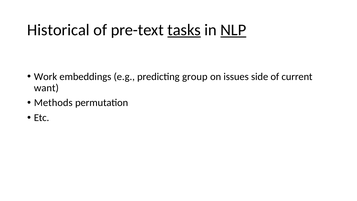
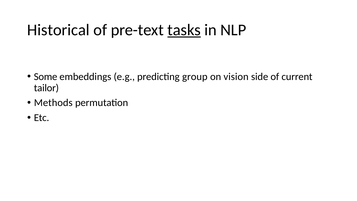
NLP underline: present -> none (233, 30)
Work: Work -> Some (46, 77)
issues: issues -> vision (236, 77)
want: want -> tailor (46, 88)
